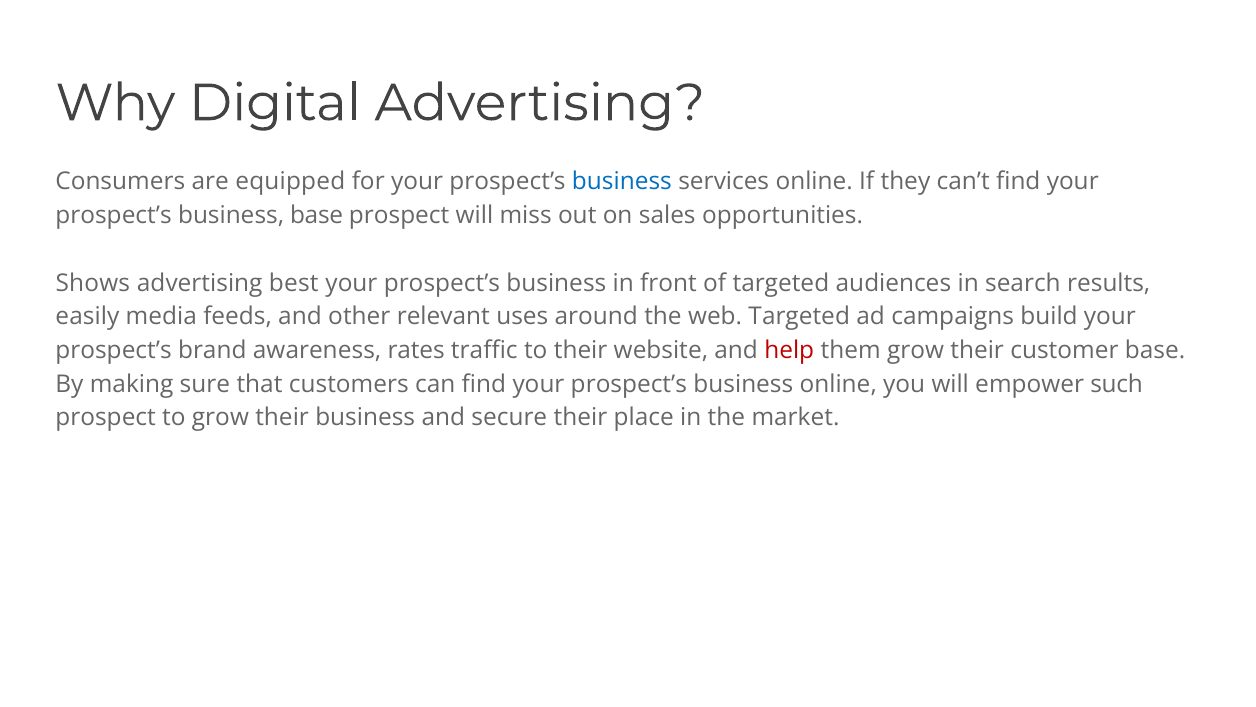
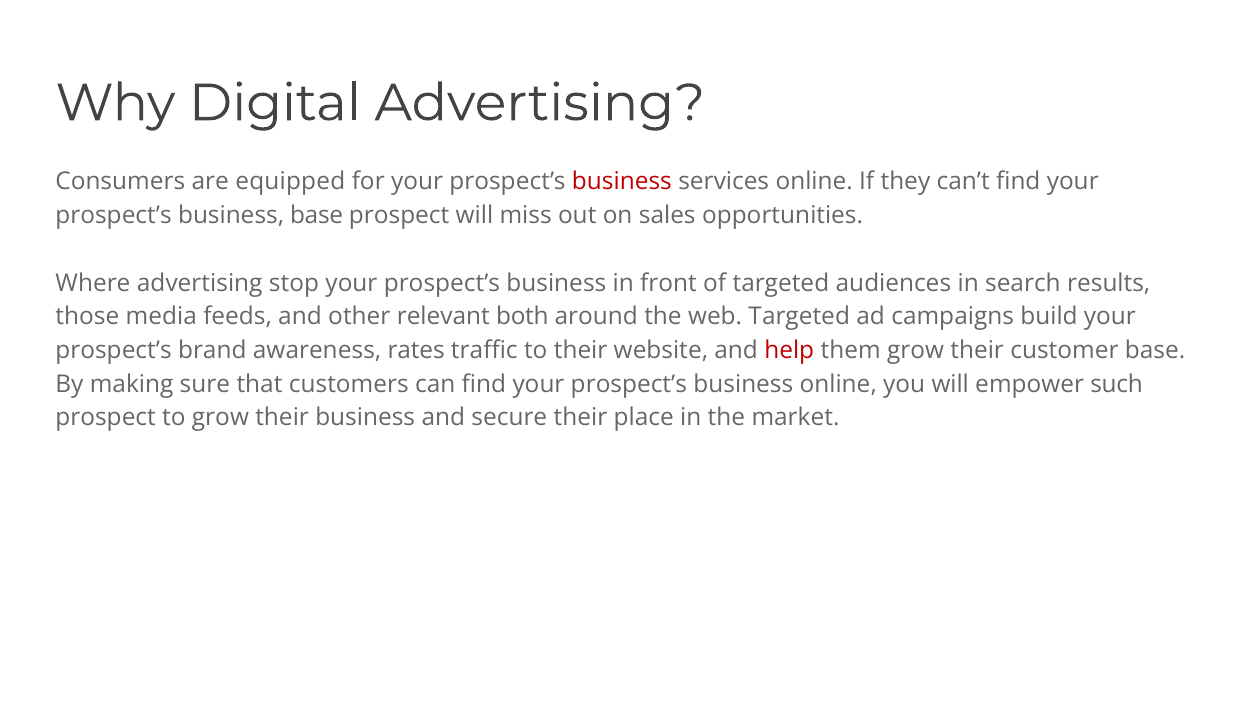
business colour: blue -> red (622, 182)
Shows: Shows -> Where (93, 283)
best: best -> stop (294, 283)
easily: easily -> those (87, 316)
uses: uses -> both (522, 316)
